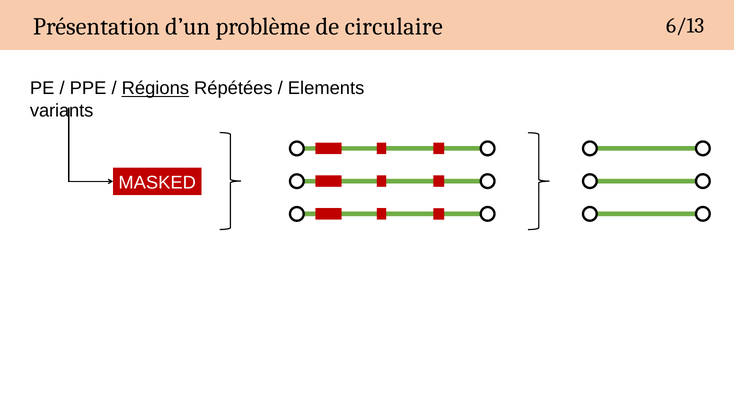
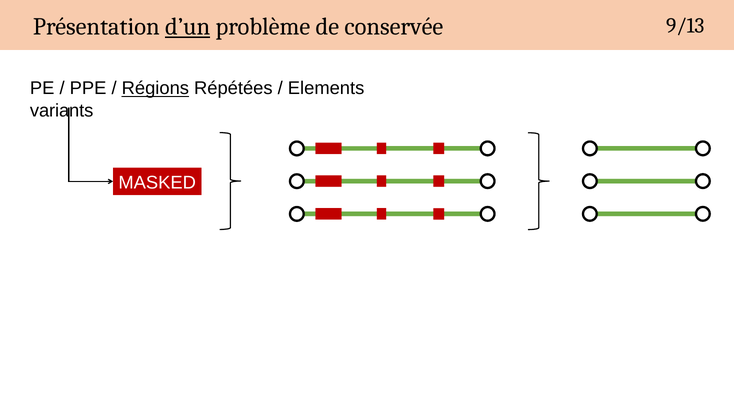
d’un underline: none -> present (188, 27)
circulaire: circulaire -> conservée (394, 27)
6/13: 6/13 -> 9/13 (685, 26)
